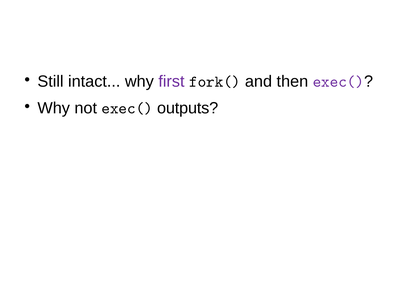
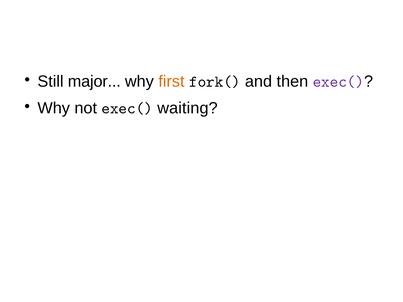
intact: intact -> major (94, 82)
first colour: purple -> orange (171, 82)
outputs: outputs -> waiting (188, 108)
